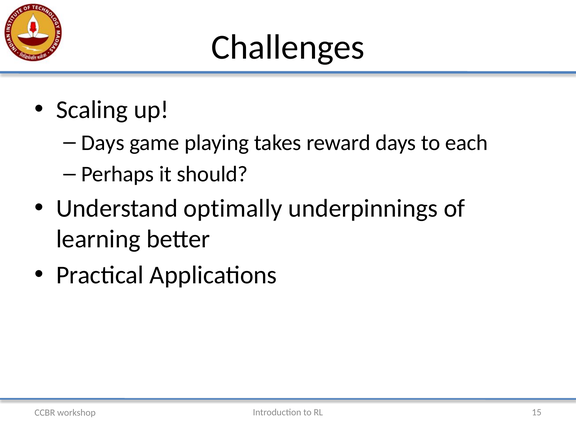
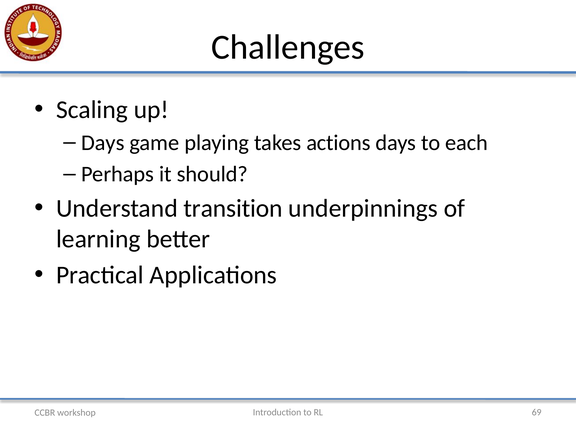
reward: reward -> actions (338, 143)
optimally: optimally -> transition (233, 208)
15: 15 -> 69 (537, 412)
